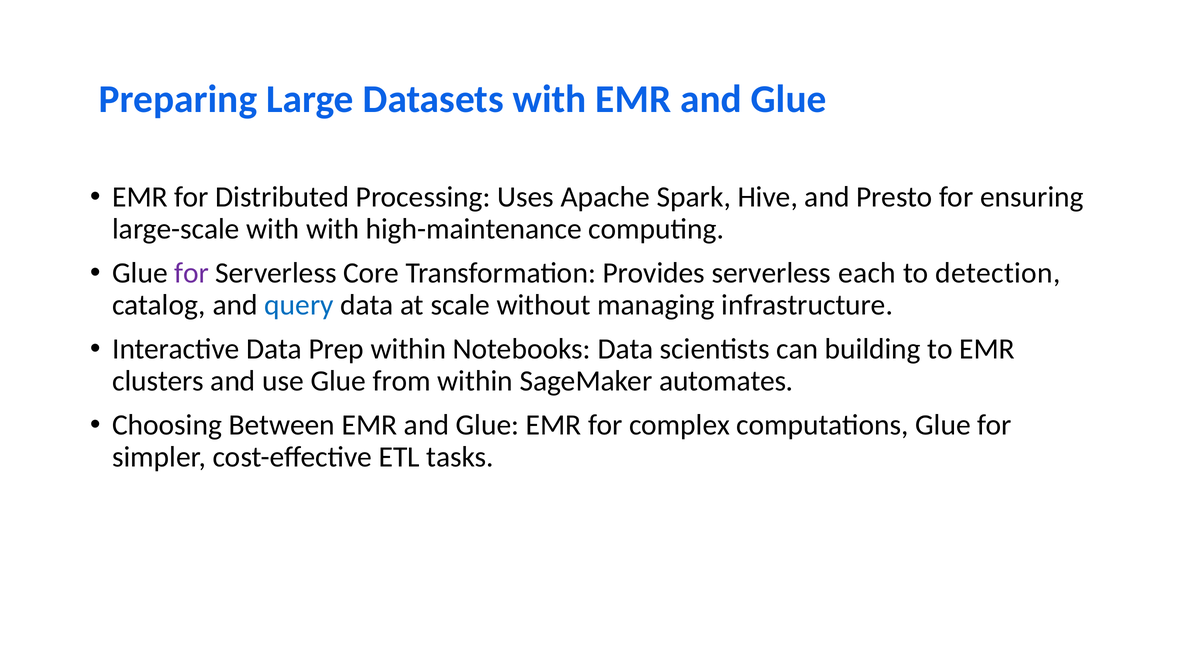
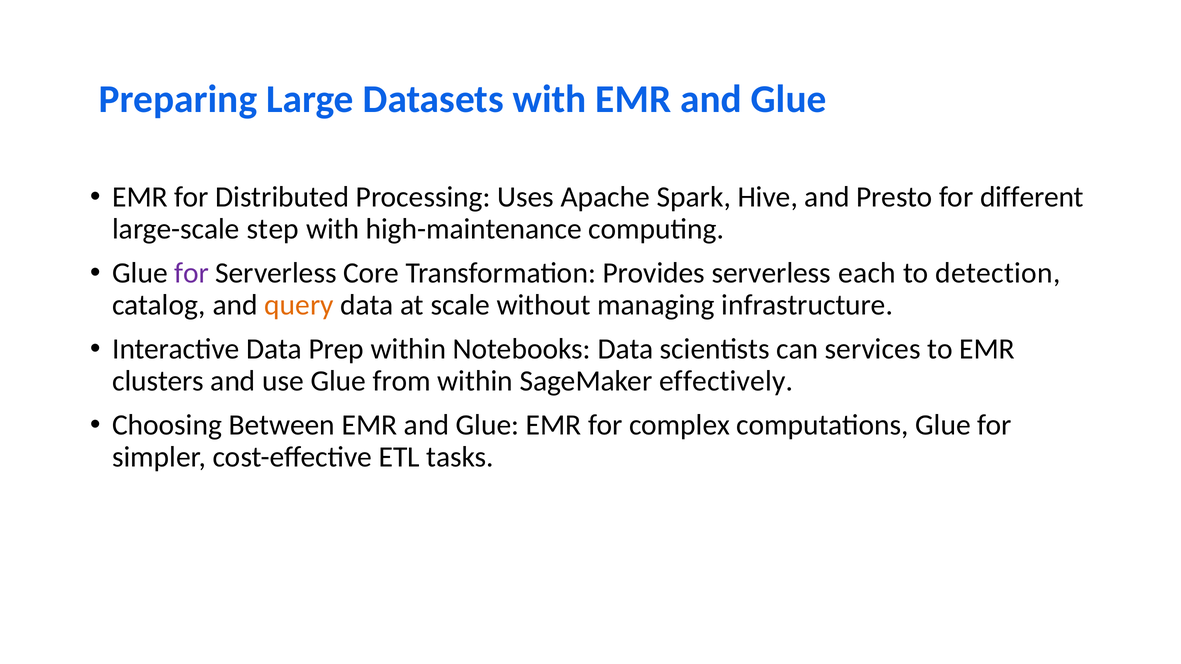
ensuring: ensuring -> different (1032, 197)
large-scale with: with -> step (273, 229)
query colour: blue -> orange (299, 305)
building: building -> services (873, 349)
automates: automates -> effectively (726, 381)
